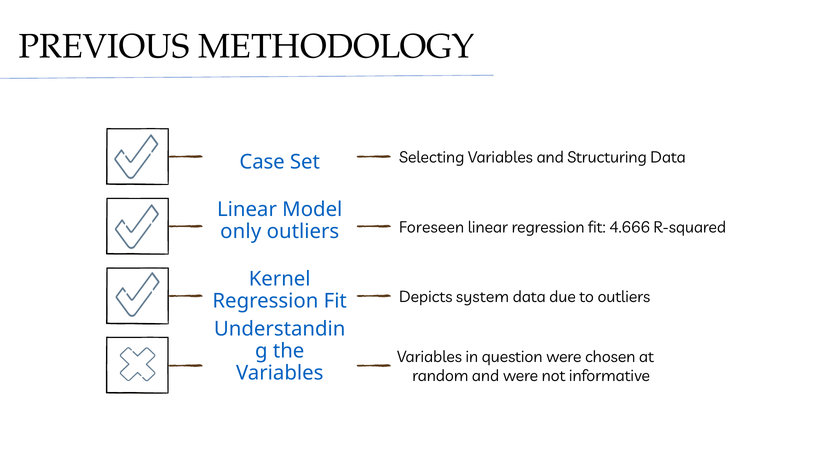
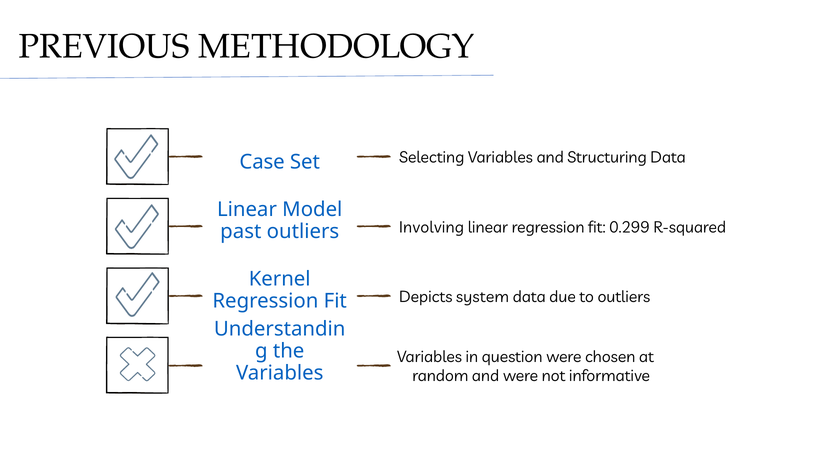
Foreseen: Foreseen -> Involving (432, 227)
4.666: 4.666 -> 0.299 (630, 227)
only: only -> past (241, 232)
